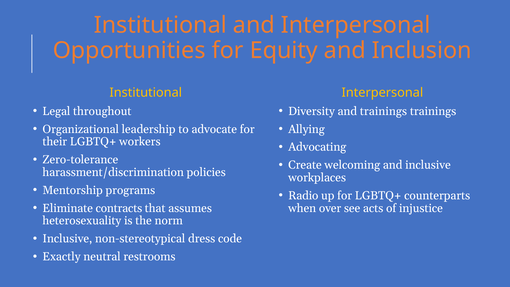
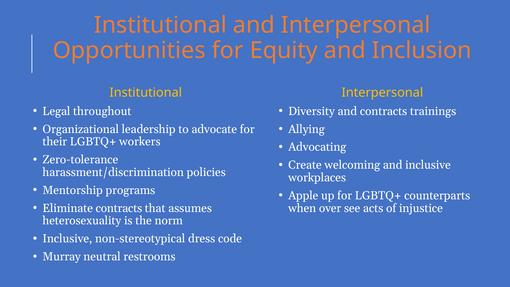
and trainings: trainings -> contracts (384, 111)
Radio: Radio -> Apple (303, 195)
Exactly: Exactly -> Murray (62, 257)
